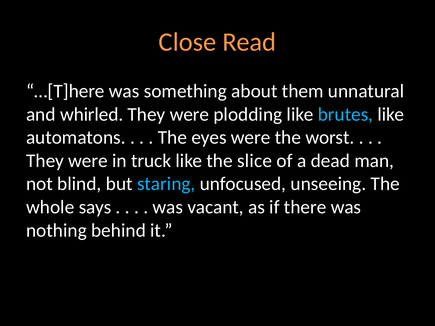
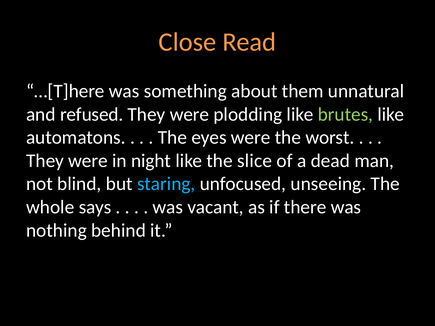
whirled: whirled -> refused (92, 114)
brutes colour: light blue -> light green (345, 114)
truck: truck -> night (151, 161)
